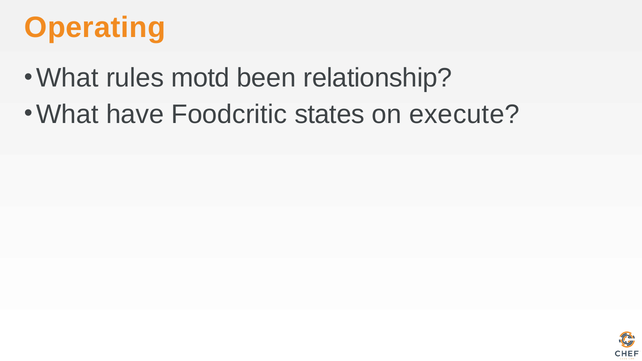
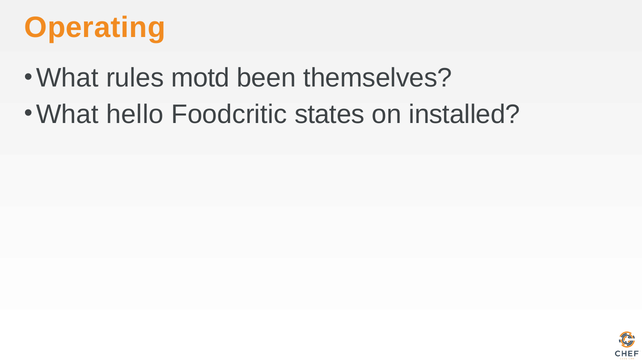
relationship: relationship -> themselves (378, 78)
have: have -> hello (135, 114)
execute: execute -> installed (465, 114)
